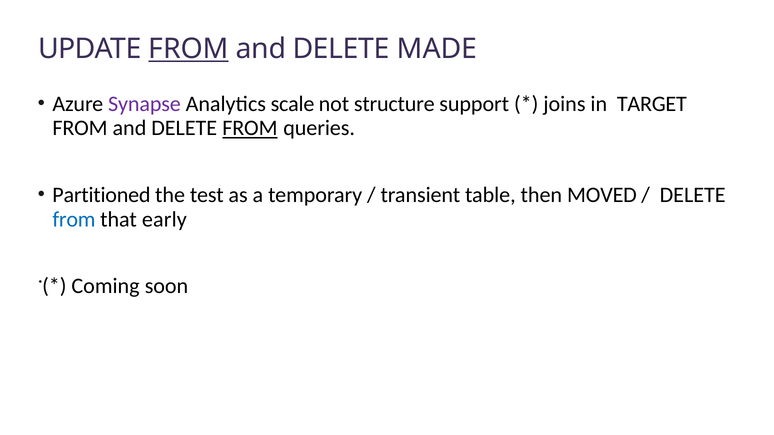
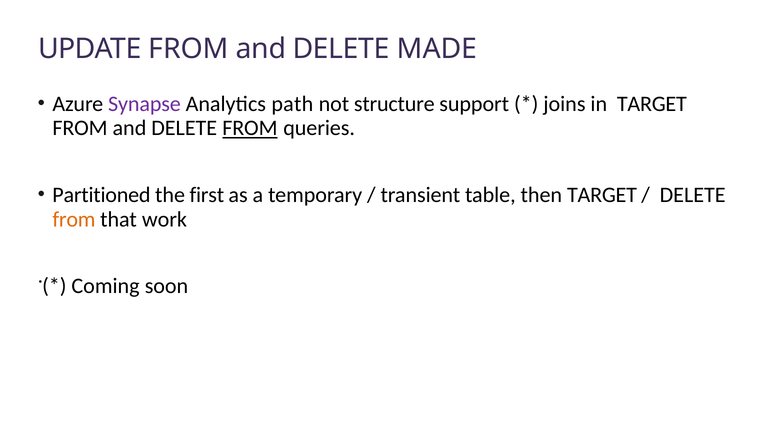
FROM underline: present -> none (188, 49)
scale: scale -> path (292, 104)
test: test -> first (207, 195)
then MOVED: MOVED -> TARGET (602, 195)
from colour: blue -> orange (74, 220)
early: early -> work (164, 220)
